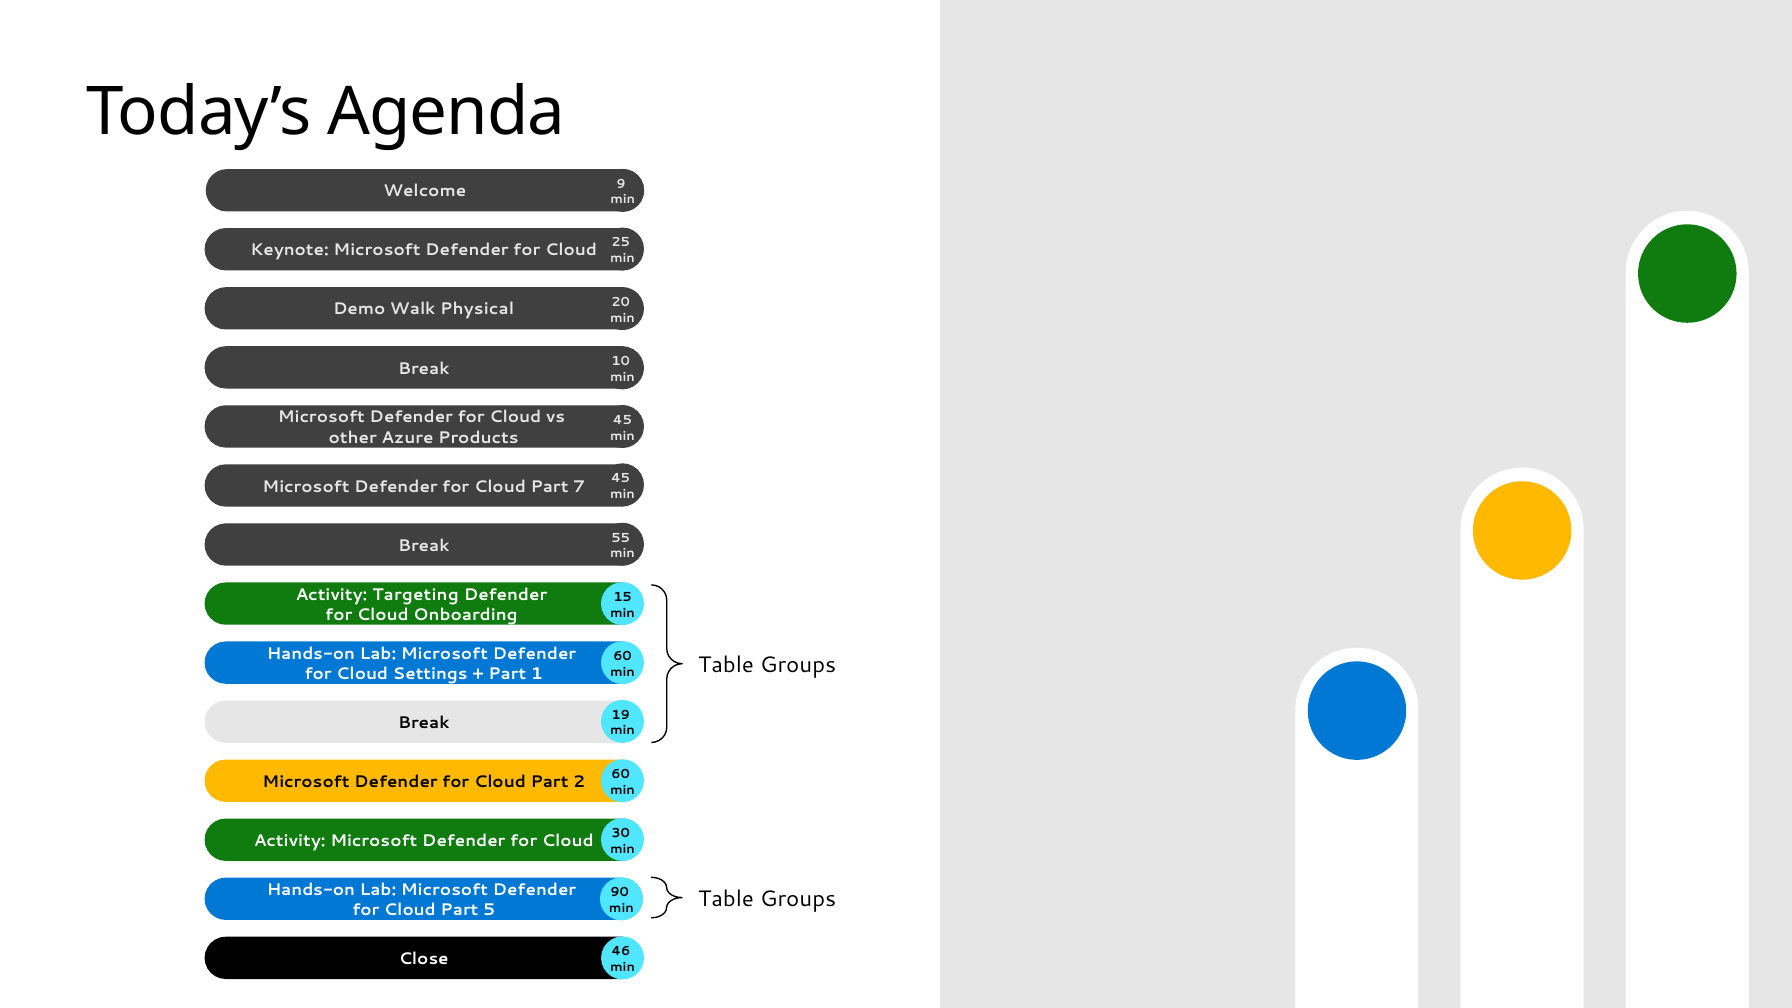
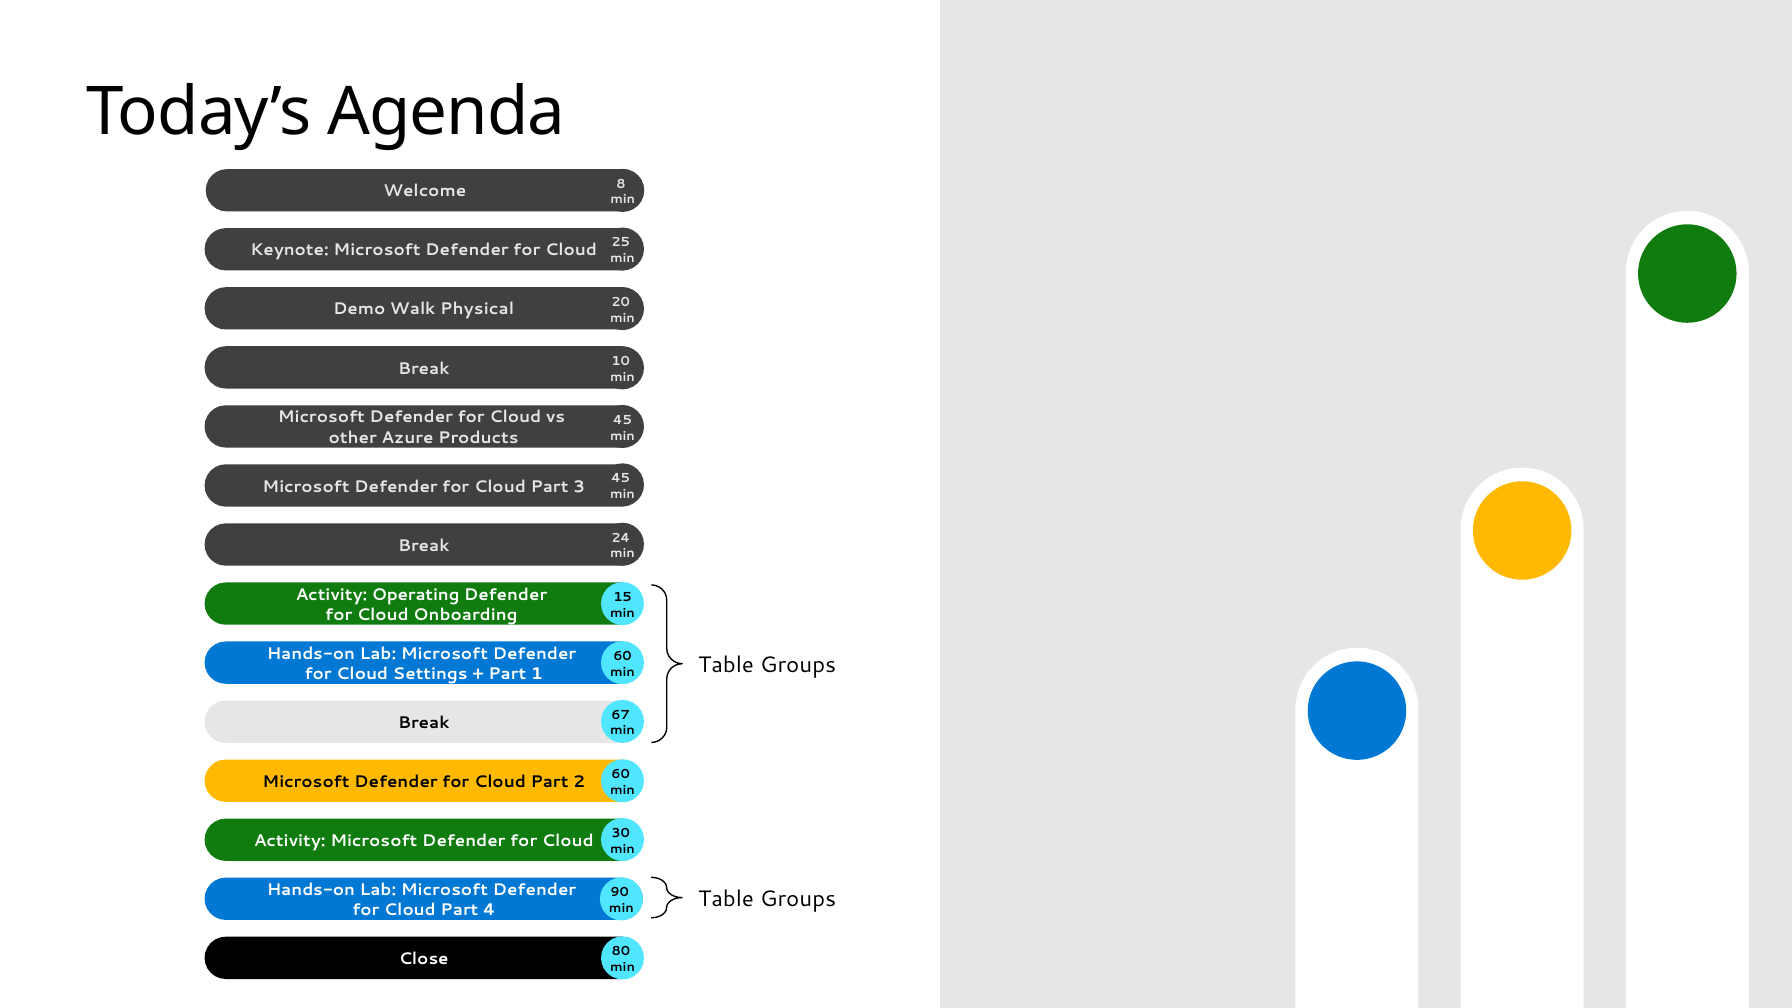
9: 9 -> 8 (621, 184)
7: 7 -> 3 (579, 487)
55: 55 -> 24 (621, 538)
Targeting: Targeting -> Operating (416, 595)
19: 19 -> 67 (621, 715)
5: 5 -> 4 (489, 910)
46: 46 -> 80 (621, 951)
